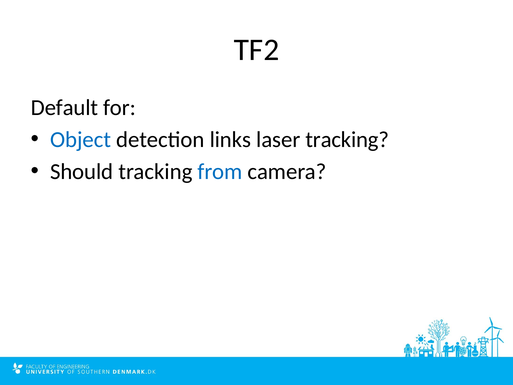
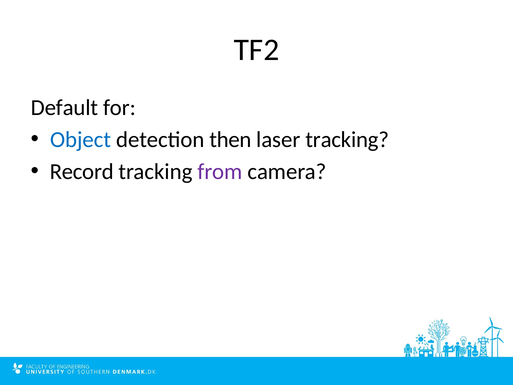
links: links -> then (230, 140)
Should: Should -> Record (82, 171)
from colour: blue -> purple (220, 171)
